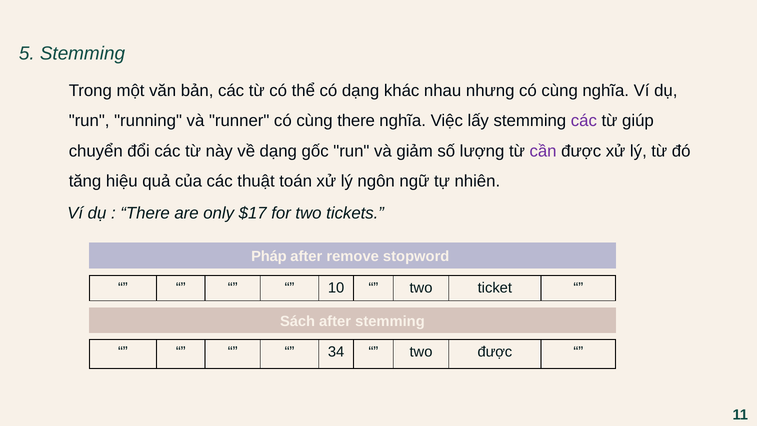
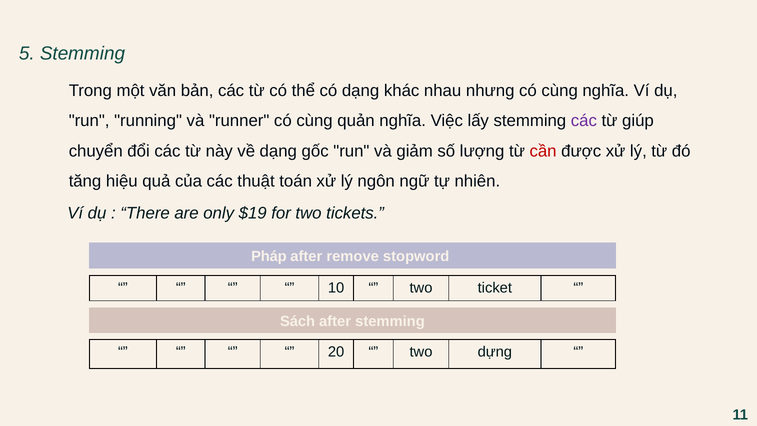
cùng there: there -> quản (356, 121)
cần colour: purple -> red (543, 151)
$17: $17 -> $19 (253, 213)
34: 34 -> 20 (336, 352)
two được: được -> dựng (495, 352)
